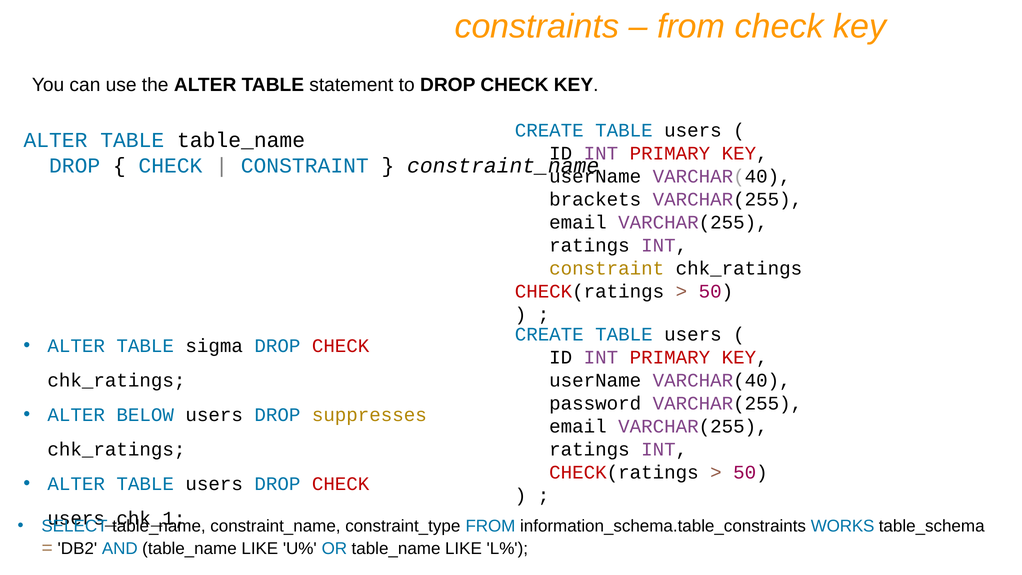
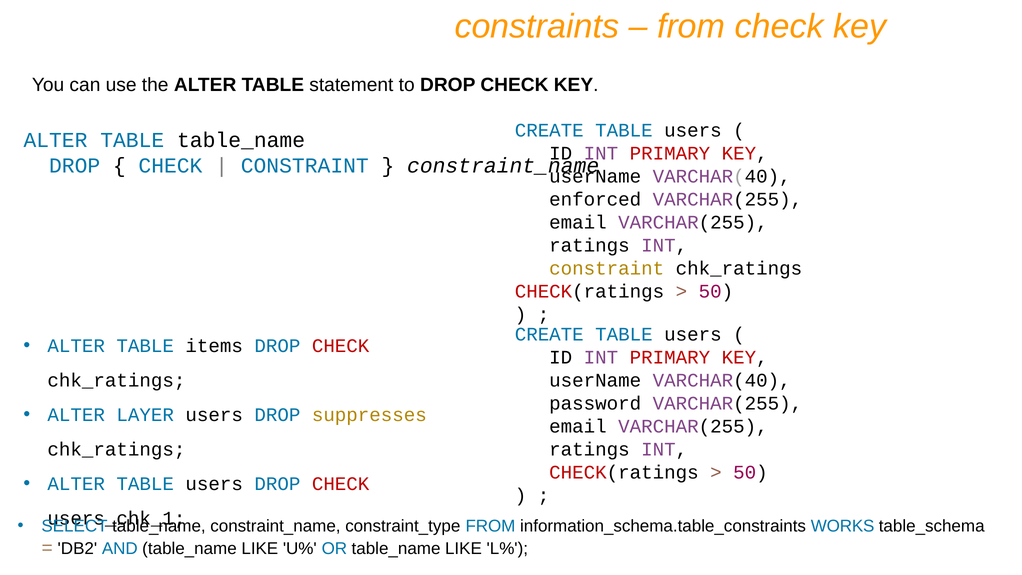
brackets: brackets -> enforced (595, 199)
sigma: sigma -> items (214, 346)
BELOW: BELOW -> LAYER (145, 415)
